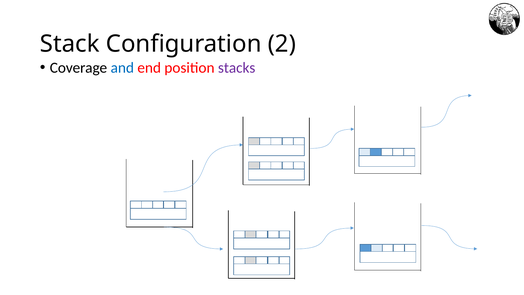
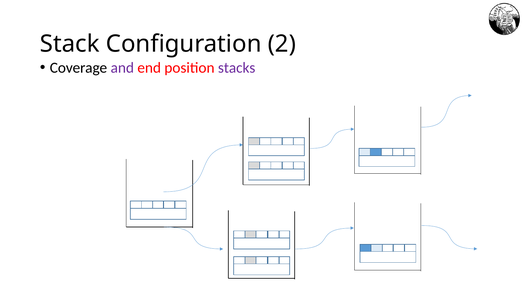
and colour: blue -> purple (122, 68)
